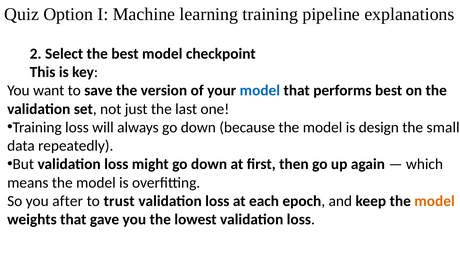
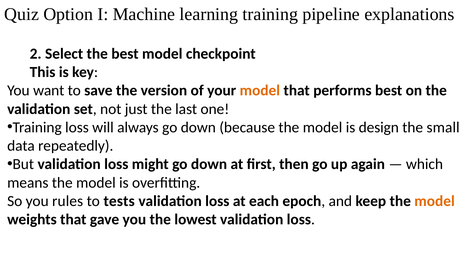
model colour: blue -> orange (260, 90)
after: after -> rules (68, 201)
trust: trust -> tests (119, 201)
